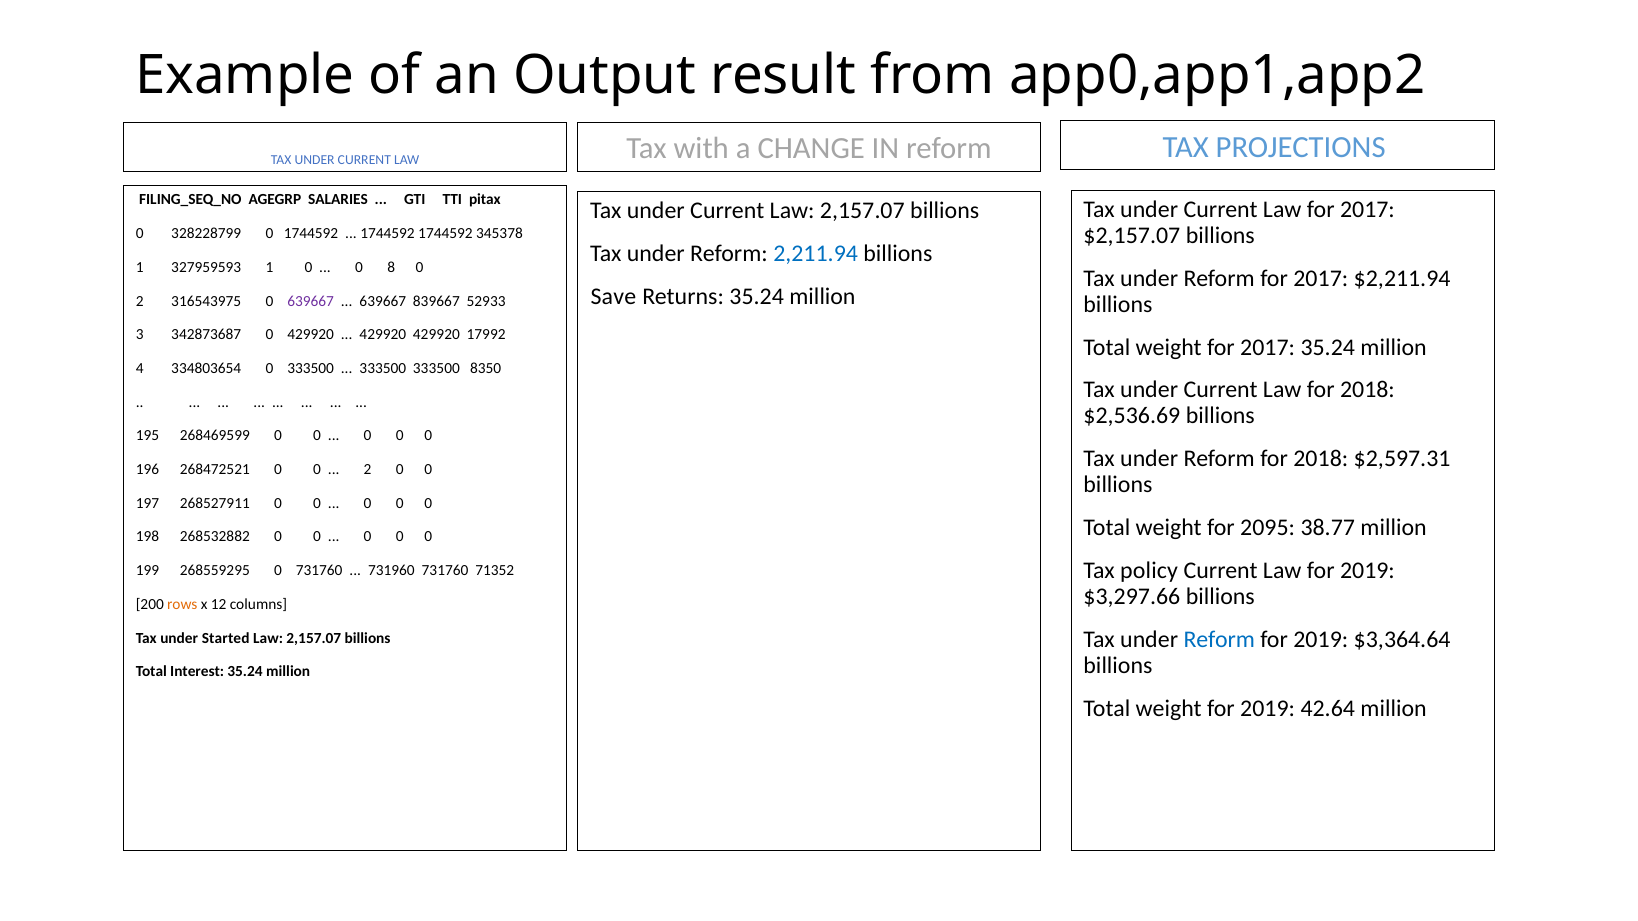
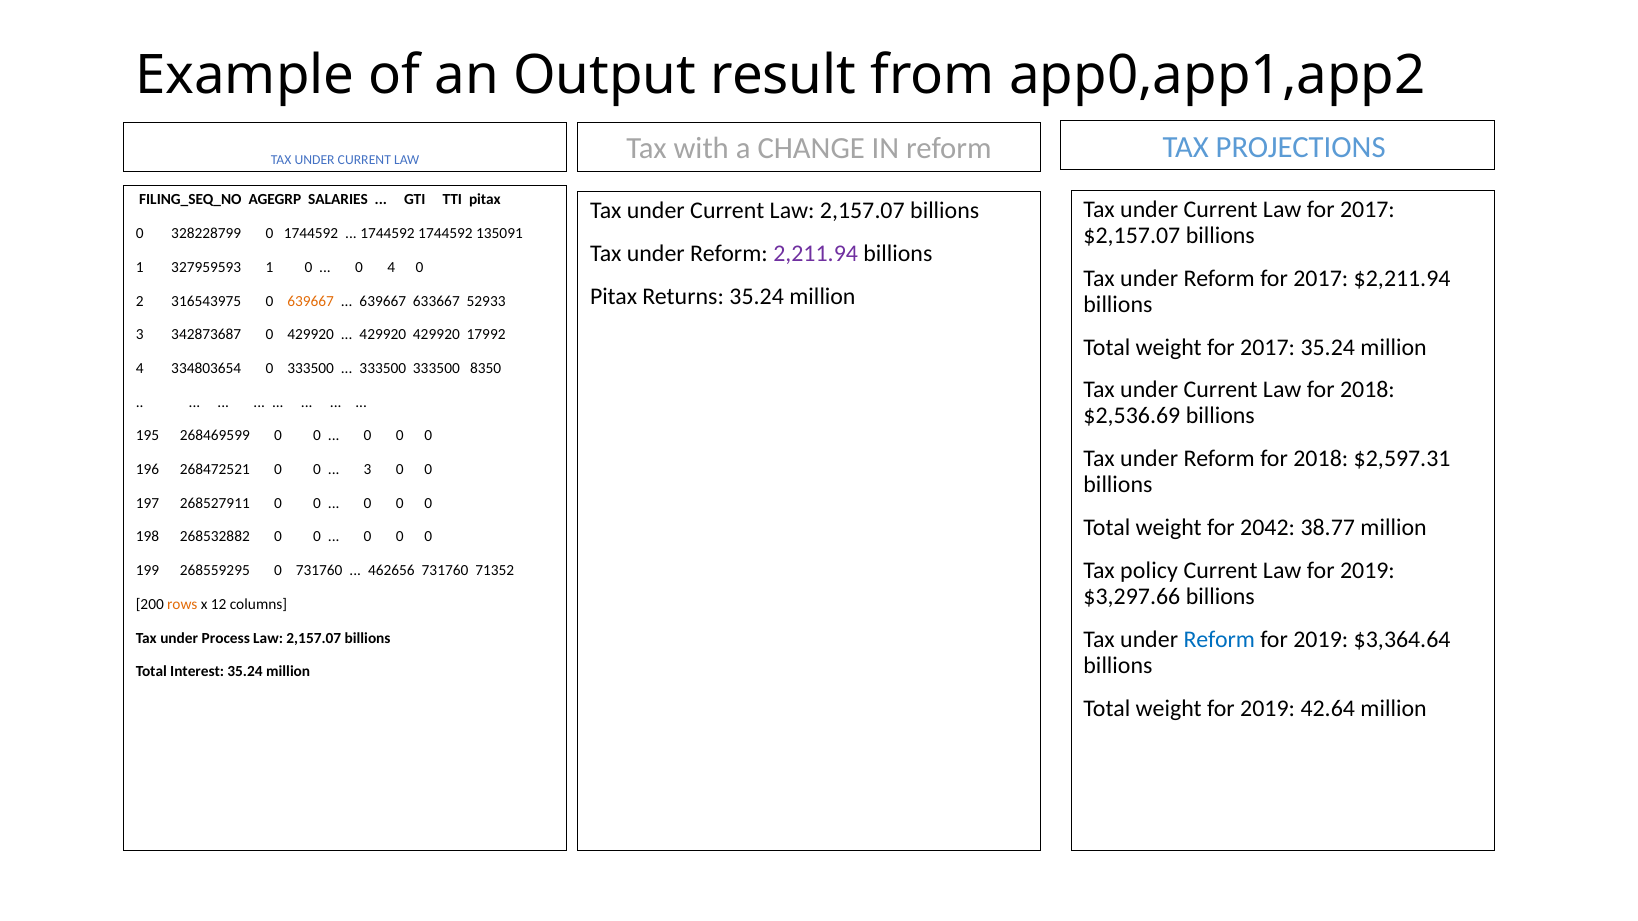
345378: 345378 -> 135091 (499, 234)
2,211.94 colour: blue -> purple (816, 254)
0 8: 8 -> 4 (391, 267)
Save: Save -> Pitax (614, 297)
639667 colour: purple -> orange (311, 301)
839667: 839667 -> 633667 (436, 301)
2: 2 -> 3 (368, 470)
2095: 2095 -> 2042 (1268, 528)
731960: 731960 -> 462656 (391, 571)
Started: Started -> Process (226, 638)
